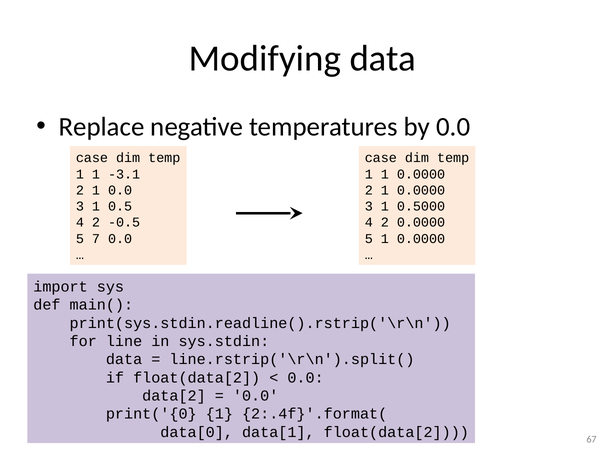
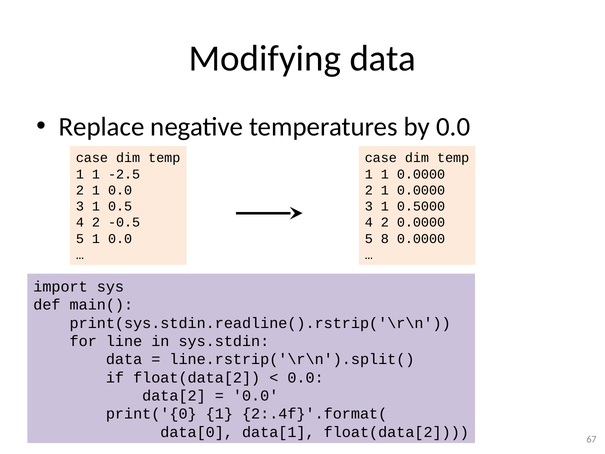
-3.1: -3.1 -> -2.5 (124, 174)
5 7: 7 -> 1 (96, 238)
5 1: 1 -> 8 (385, 238)
